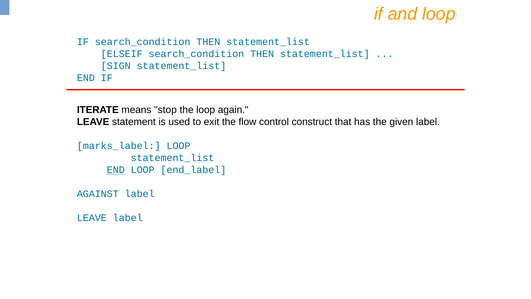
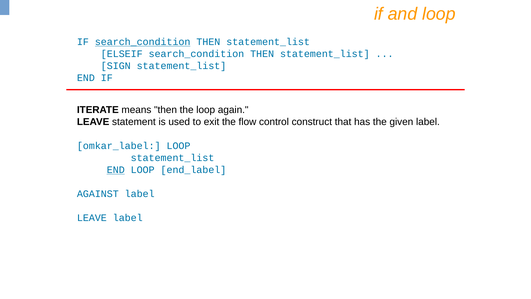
search_condition underline: none -> present (143, 42)
means stop: stop -> then (166, 110)
marks_label: marks_label -> omkar_label (119, 146)
